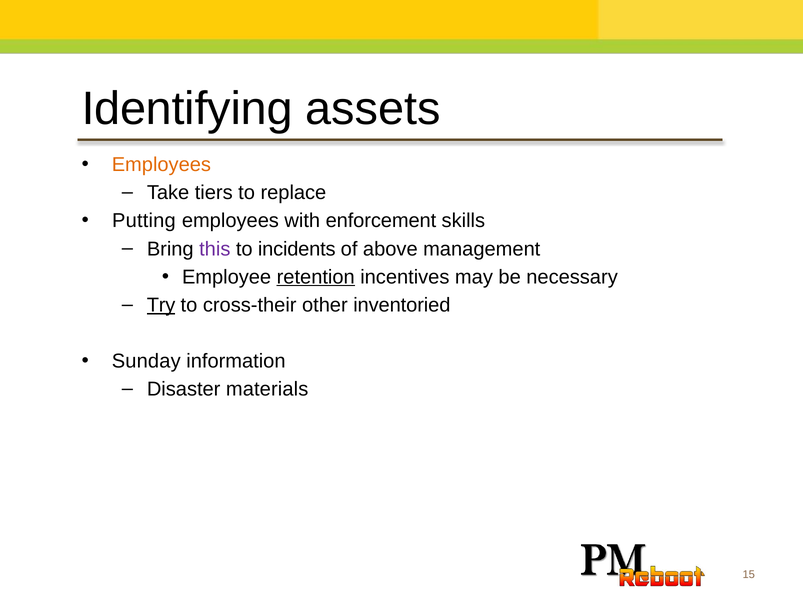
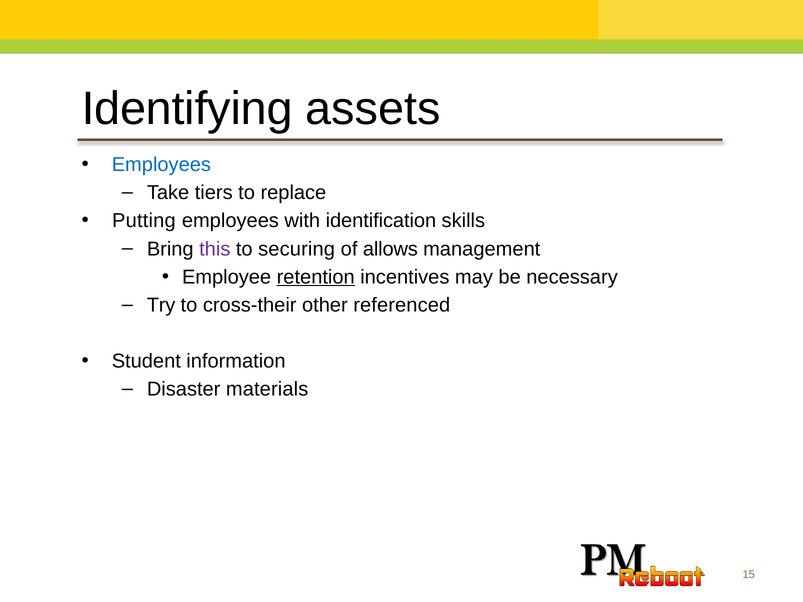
Employees colour: orange -> blue (161, 165)
enforcement: enforcement -> identification (381, 221)
incidents: incidents -> securing (297, 249)
above: above -> allows (390, 249)
Try underline: present -> none (161, 305)
inventoried: inventoried -> referenced (402, 305)
Sunday: Sunday -> Student (146, 361)
